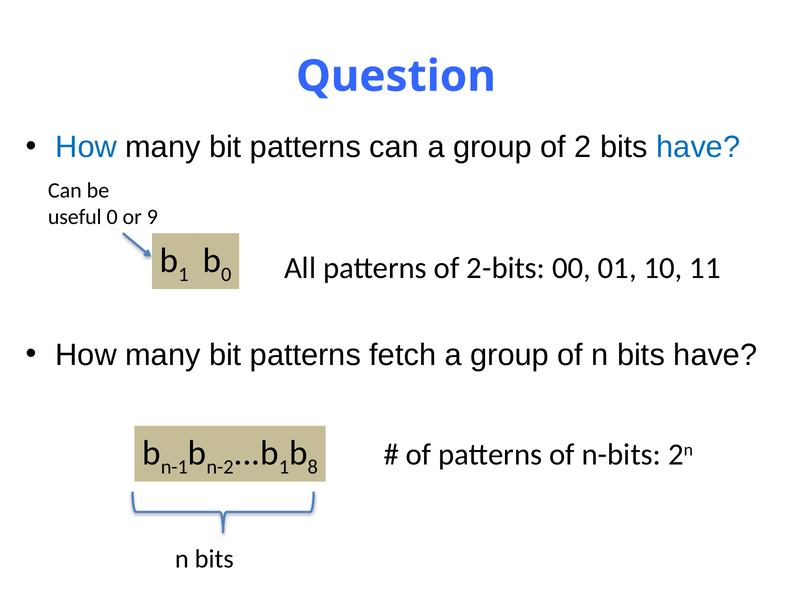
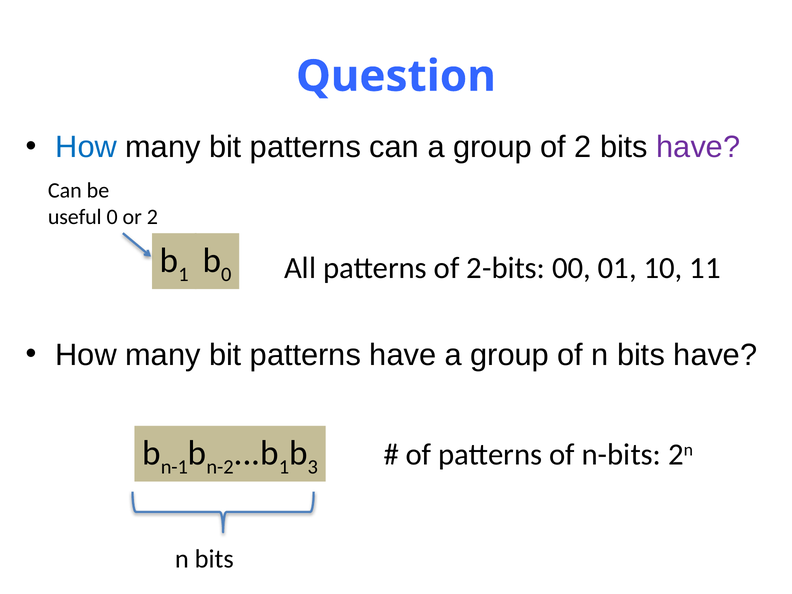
have colour: blue -> purple (698, 147)
or 9: 9 -> 2 (152, 217)
patterns fetch: fetch -> have (403, 355)
8: 8 -> 3 (313, 467)
